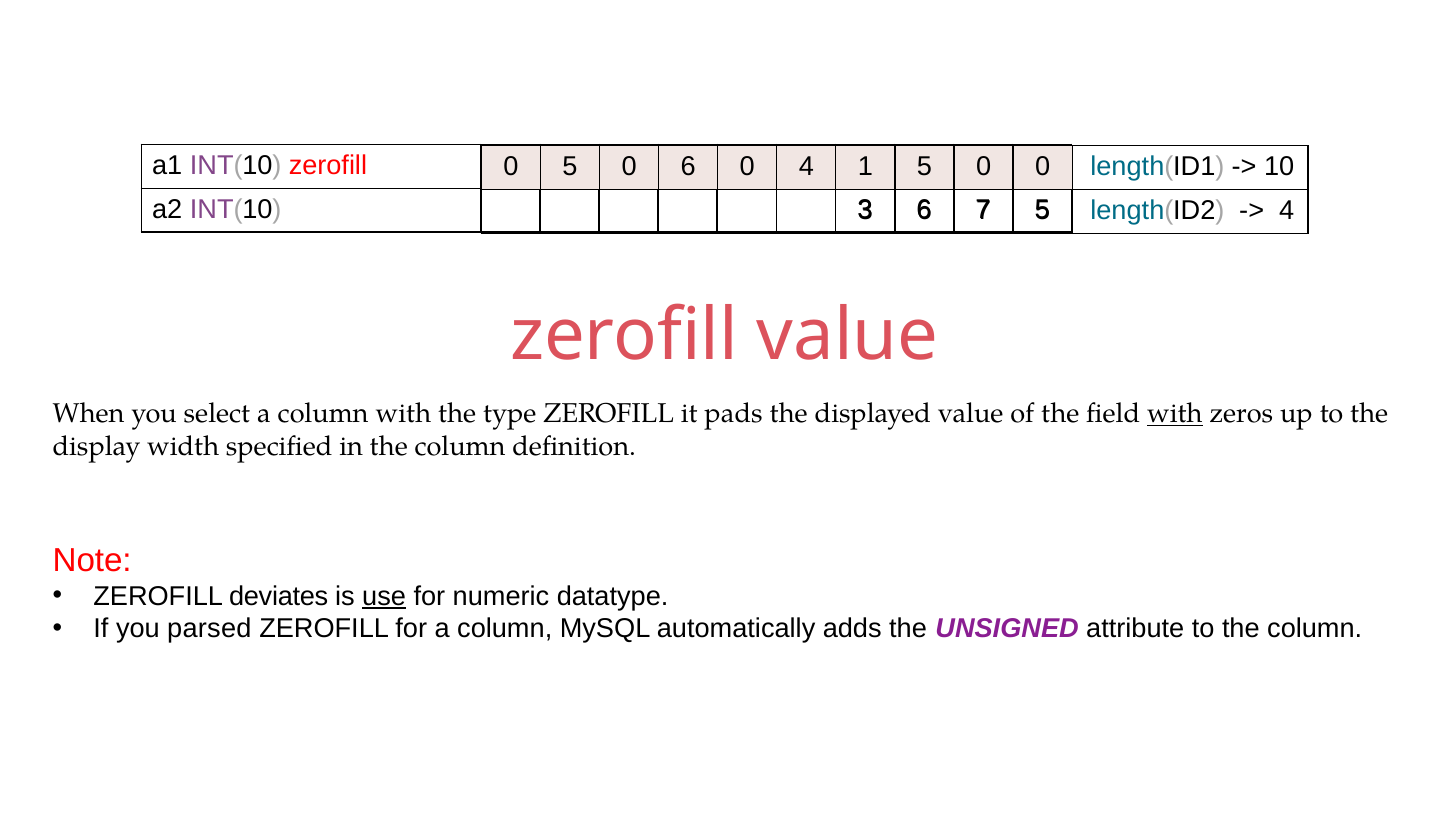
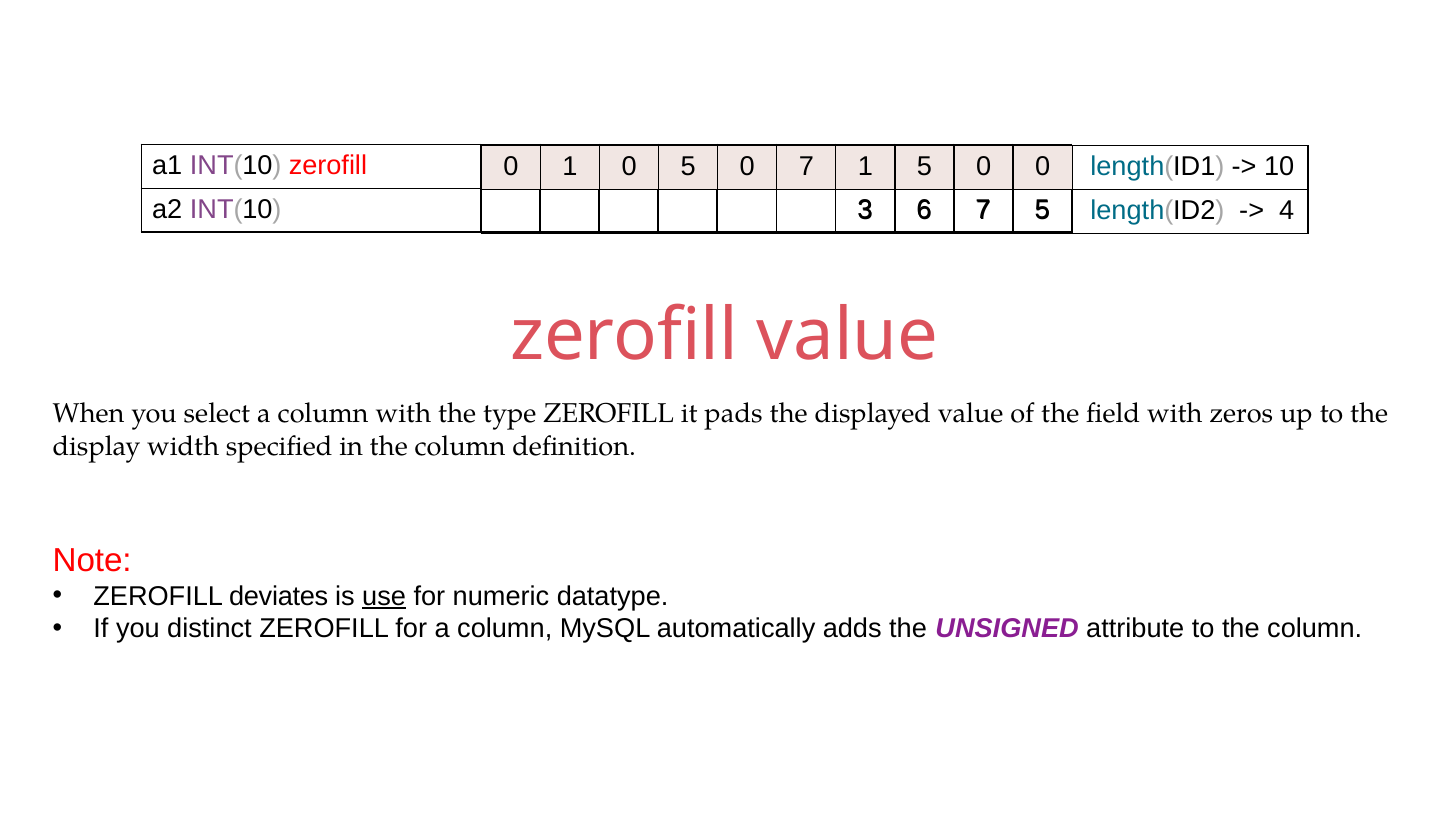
0 5: 5 -> 1 (570, 167)
0 6: 6 -> 5 (688, 167)
0 4: 4 -> 7 (806, 167)
with underline: present -> none (1175, 414)
parsed: parsed -> distinct (209, 629)
